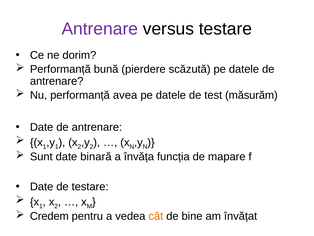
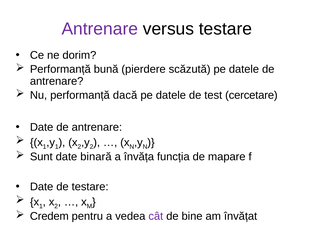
avea: avea -> dacă (125, 95)
măsurăm: măsurăm -> cercetare (251, 95)
cât colour: orange -> purple (156, 216)
